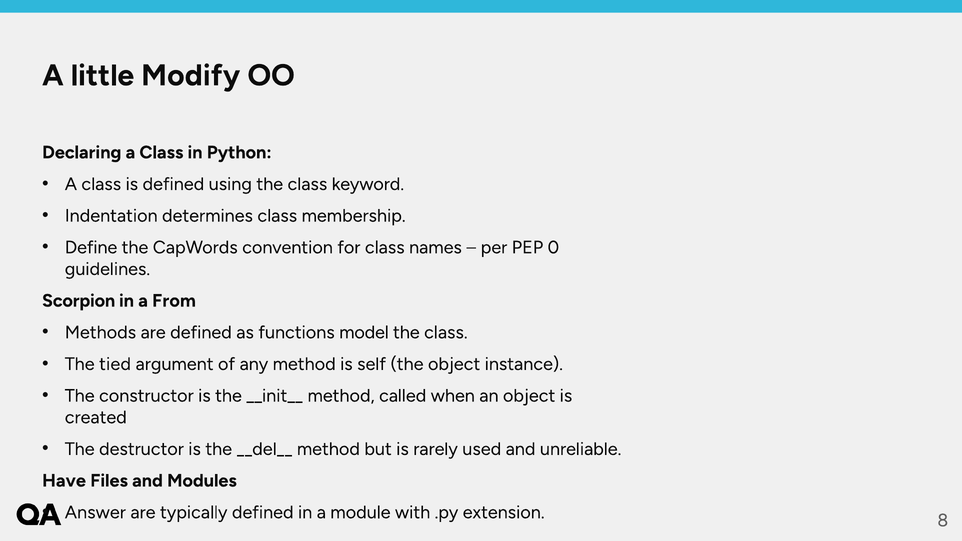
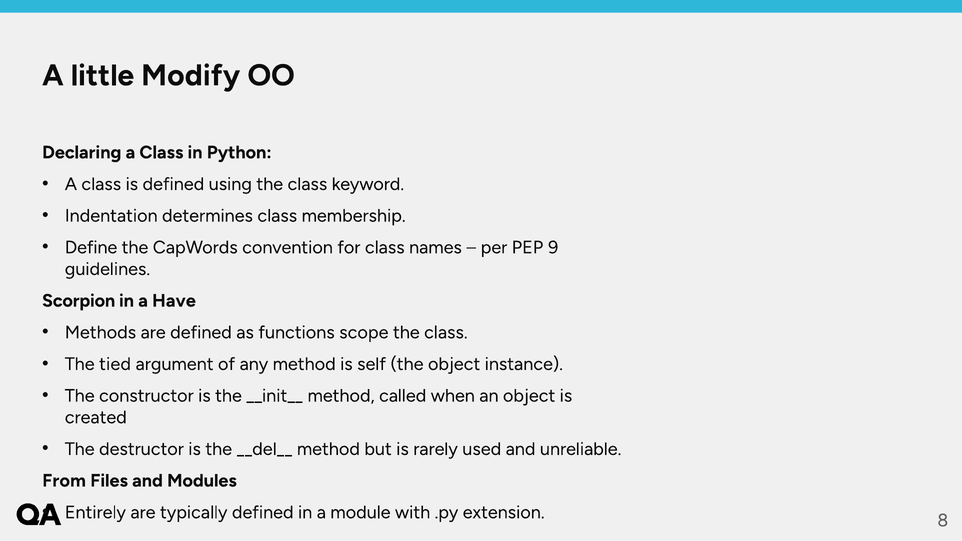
0: 0 -> 9 (553, 247)
From: From -> Have (174, 301)
model: model -> scope (364, 332)
Have: Have -> From (64, 481)
Answer: Answer -> Entirely (95, 512)
